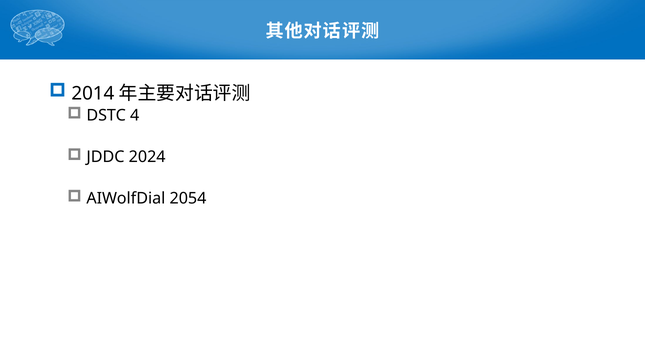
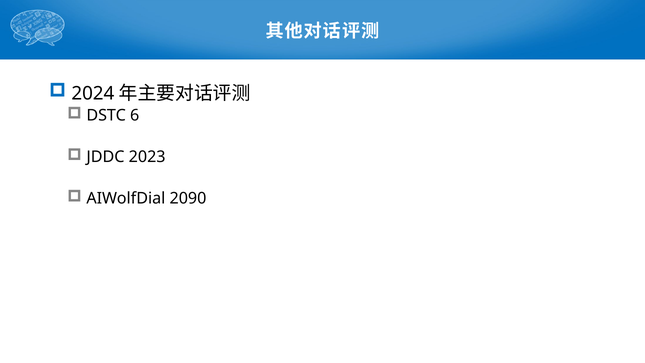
2014: 2014 -> 2024 (93, 93)
4: 4 -> 6 (135, 115)
2024: 2024 -> 2023 (147, 157)
2054: 2054 -> 2090 (188, 199)
